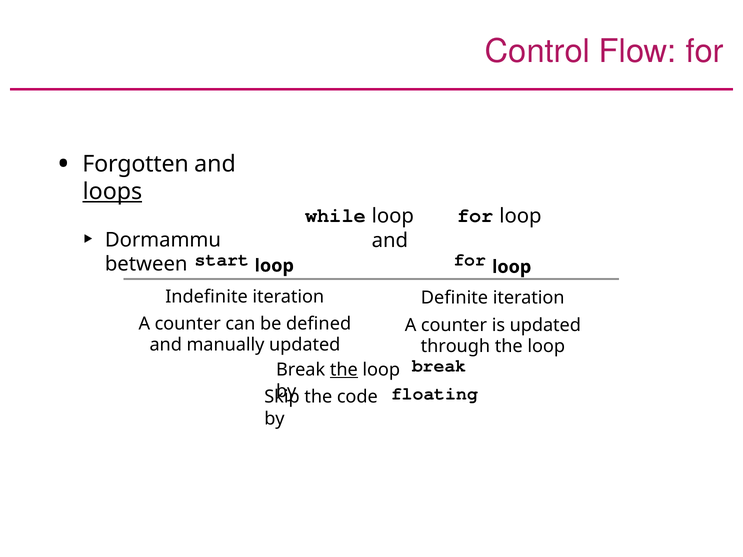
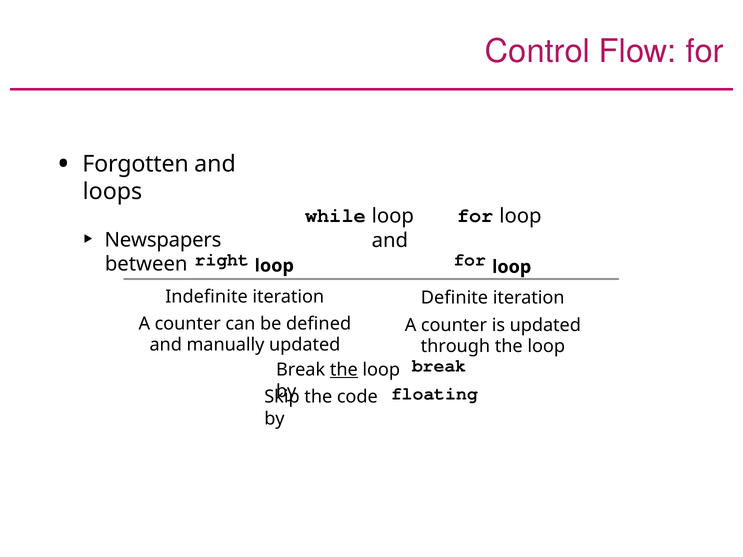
loops underline: present -> none (112, 192)
Dormammu: Dormammu -> Newspapers (163, 240)
start: start -> right (222, 260)
